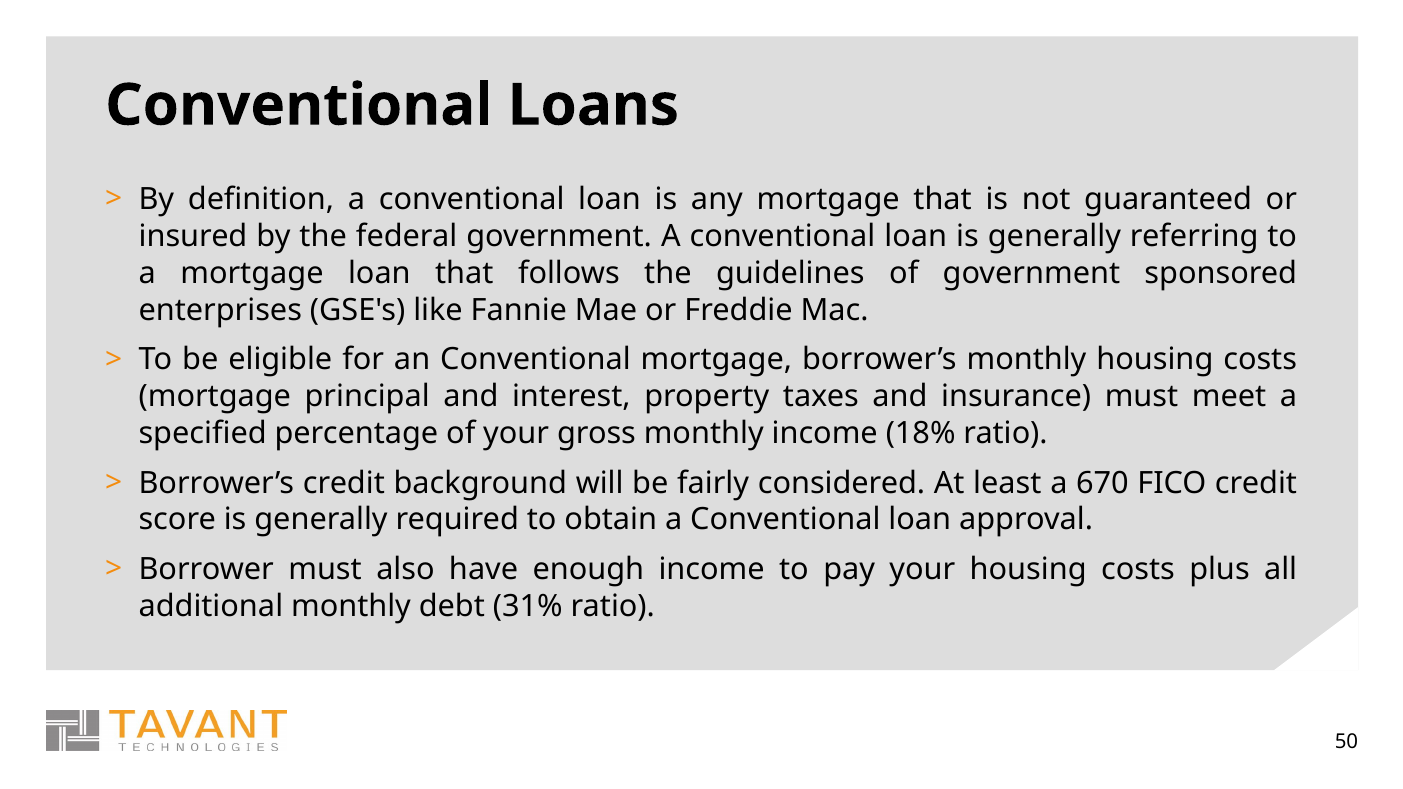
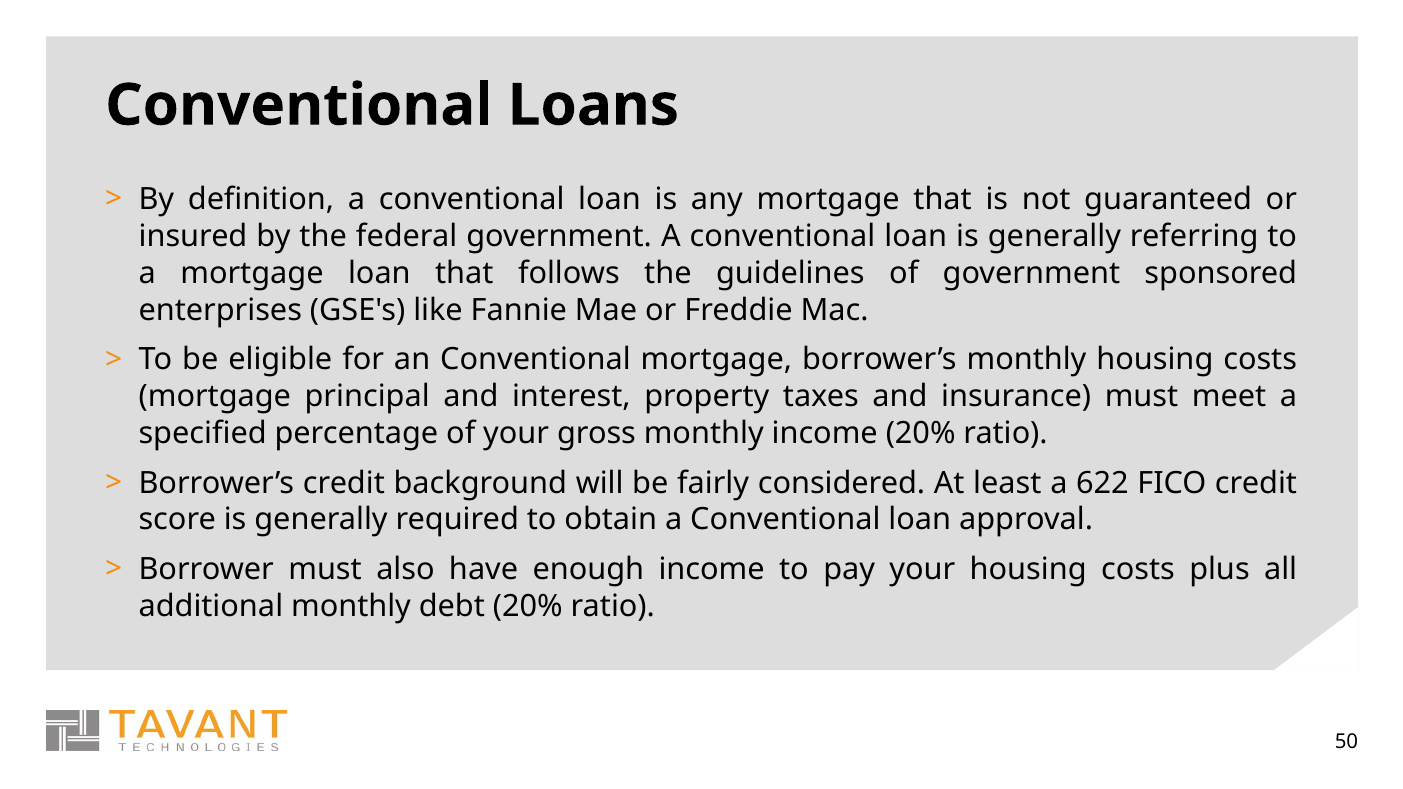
income 18%: 18% -> 20% (921, 433)
670: 670 -> 622 (1102, 483)
debt 31%: 31% -> 20% (528, 606)
